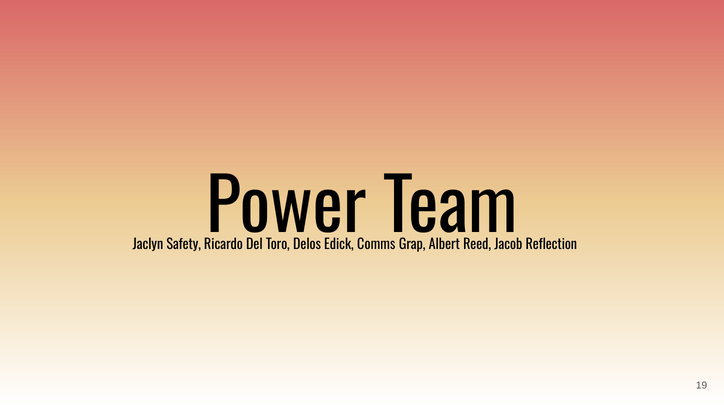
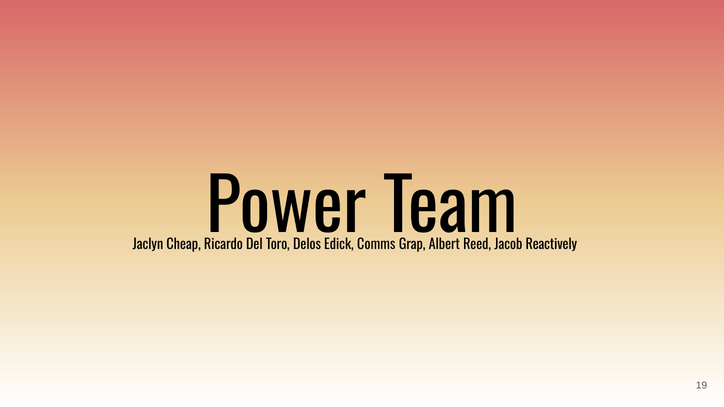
Safety: Safety -> Cheap (184, 245)
Reflection: Reflection -> Reactively (551, 245)
